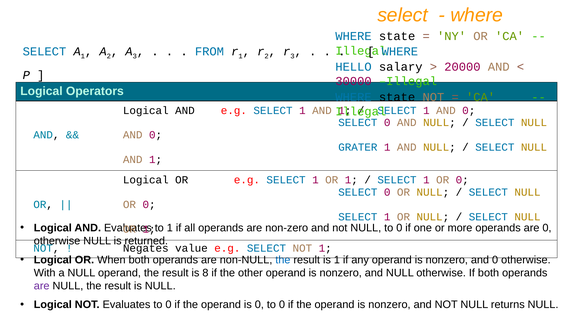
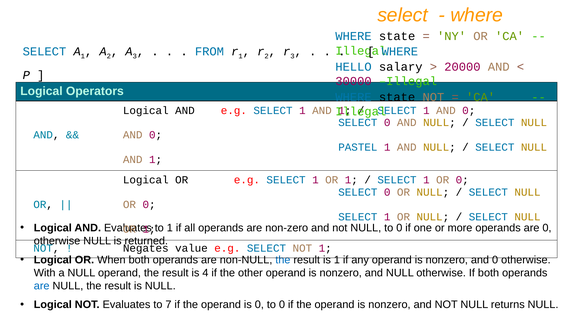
GRATER: GRATER -> PASTEL (358, 147)
8: 8 -> 4 (205, 273)
are colour: purple -> blue (42, 286)
Evaluates to 0: 0 -> 7 (168, 305)
